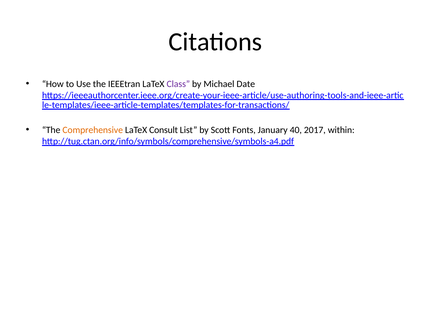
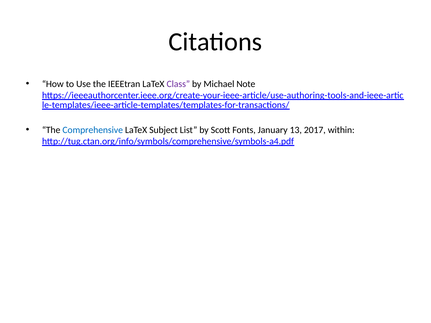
Date: Date -> Note (246, 84)
Comprehensive colour: orange -> blue (93, 130)
Consult: Consult -> Subject (164, 130)
40: 40 -> 13 (296, 130)
